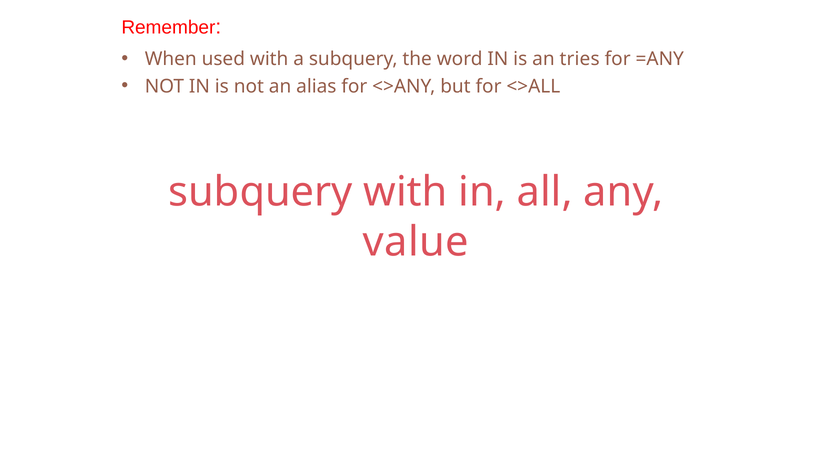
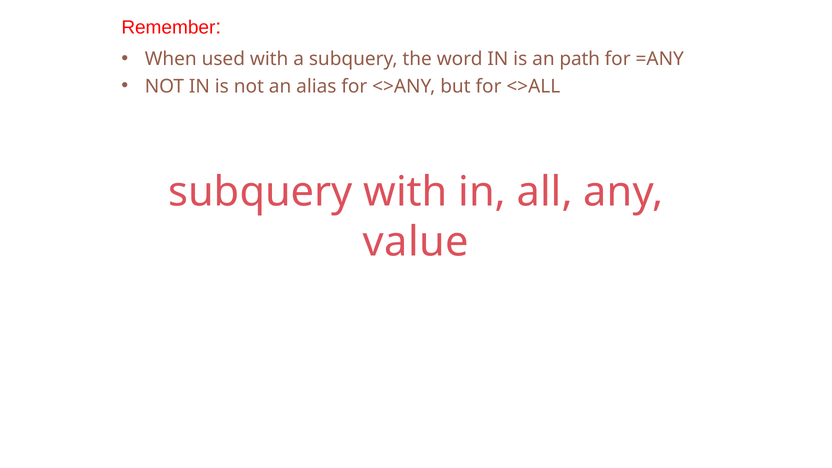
tries: tries -> path (580, 59)
